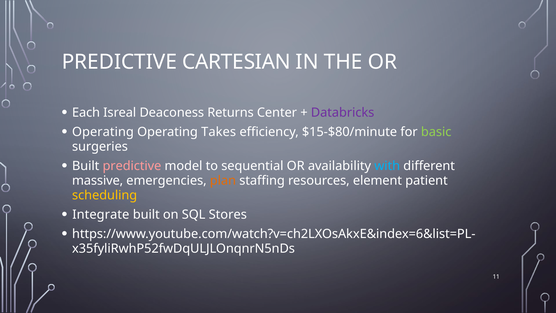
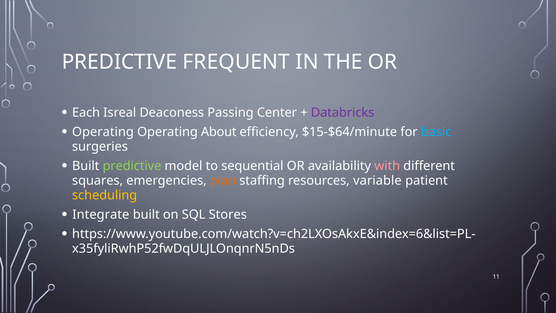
CARTESIAN: CARTESIAN -> FREQUENT (236, 62)
Returns: Returns -> Passing (230, 113)
Takes: Takes -> About (219, 132)
$15-$80/minute: $15-$80/minute -> $15-$64/minute (349, 132)
basic colour: light green -> light blue (436, 132)
predictive colour: pink -> light green (132, 166)
with colour: light blue -> pink (387, 166)
massive: massive -> squares (98, 180)
element: element -> variable (377, 180)
